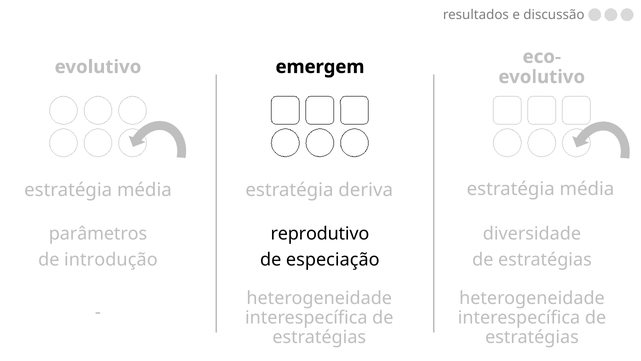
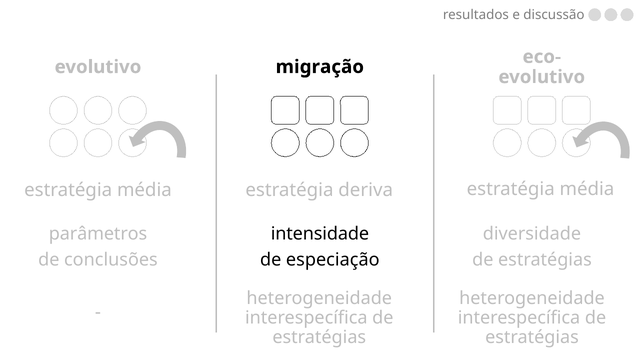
emergem: emergem -> migração (320, 67)
reprodutivo: reprodutivo -> intensidade (320, 233)
introdução: introdução -> conclusões (111, 260)
